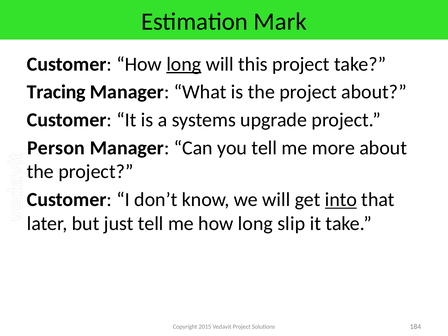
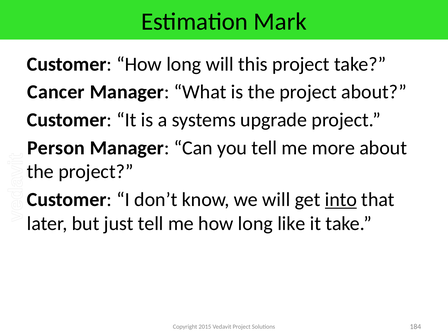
long underline: present -> none (184, 64)
Tracing: Tracing -> Cancer (56, 92)
slip: slip -> like (291, 223)
